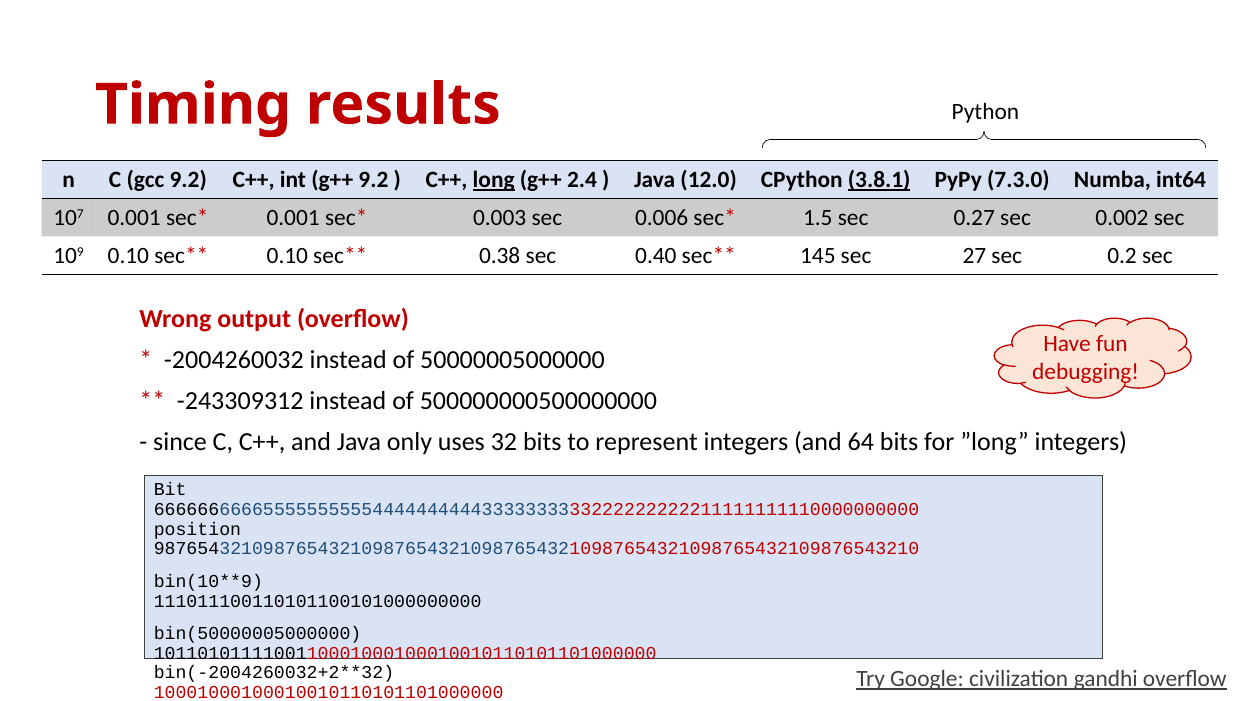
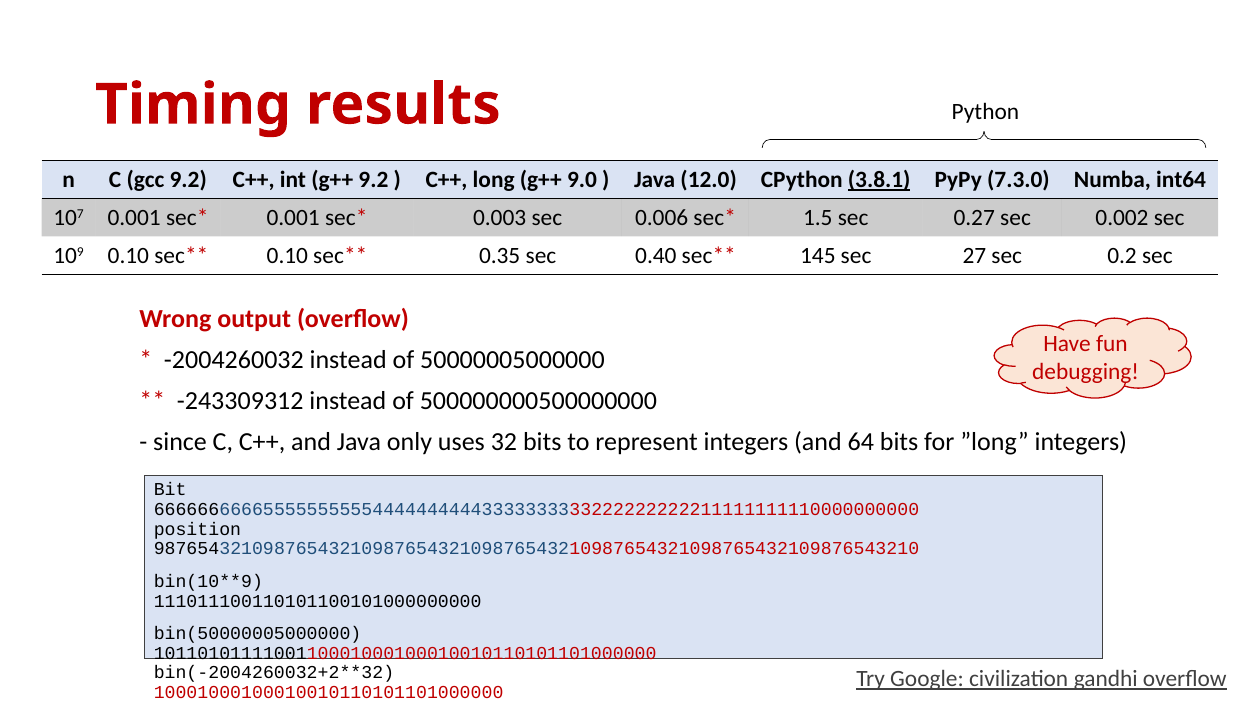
long underline: present -> none (494, 180)
2.4: 2.4 -> 9.0 (582, 180)
0.38: 0.38 -> 0.35 (500, 256)
